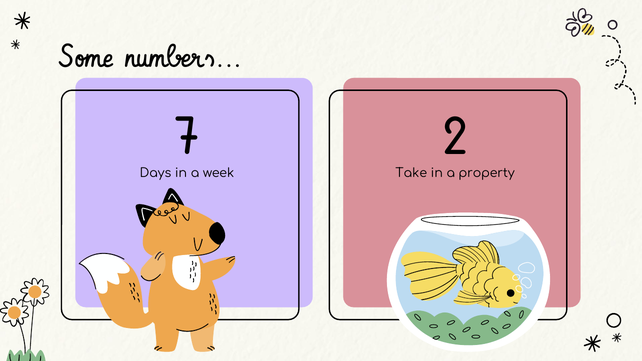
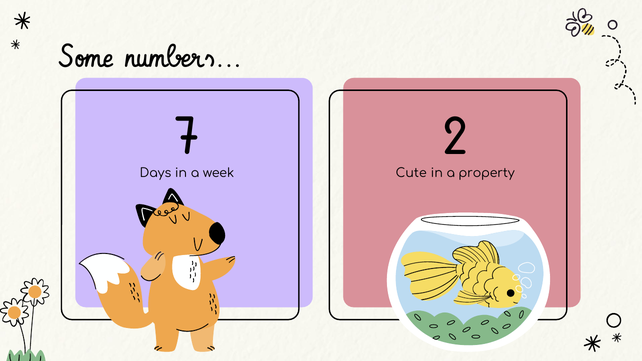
Take: Take -> Cute (411, 173)
